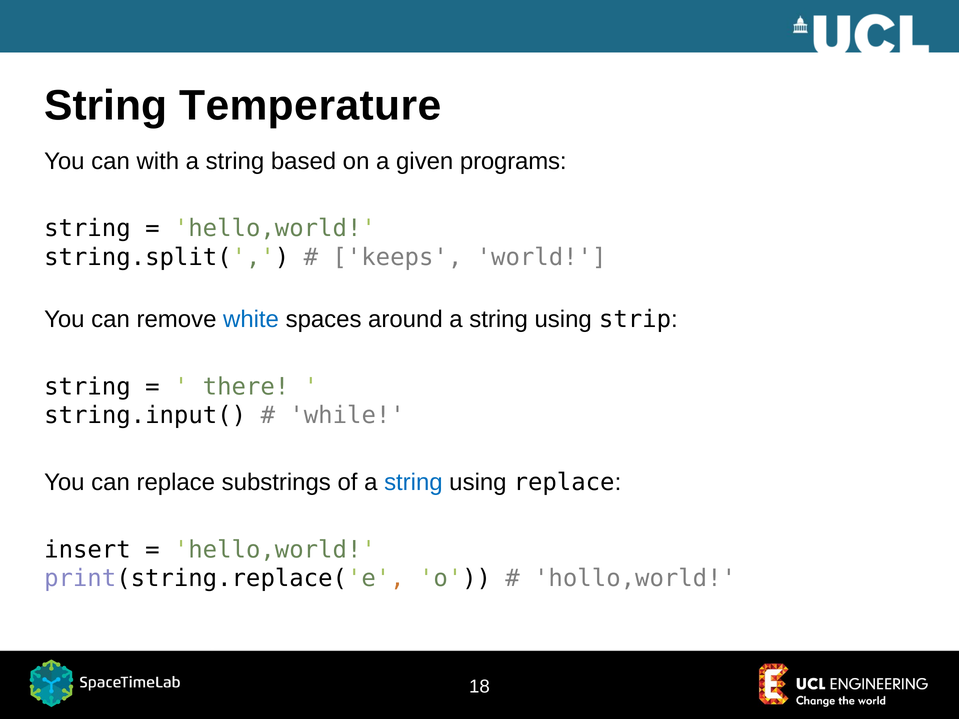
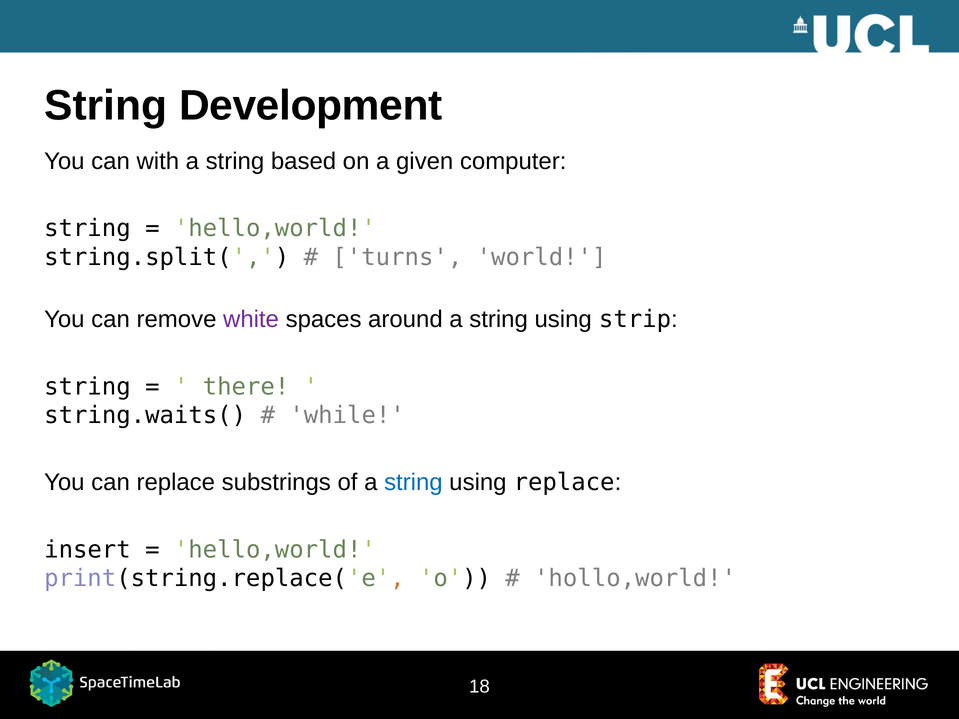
Temperature: Temperature -> Development (311, 106)
programs: programs -> computer (513, 161)
keeps: keeps -> turns (397, 257)
white colour: blue -> purple (251, 320)
string.input(: string.input( -> string.waits( (145, 416)
